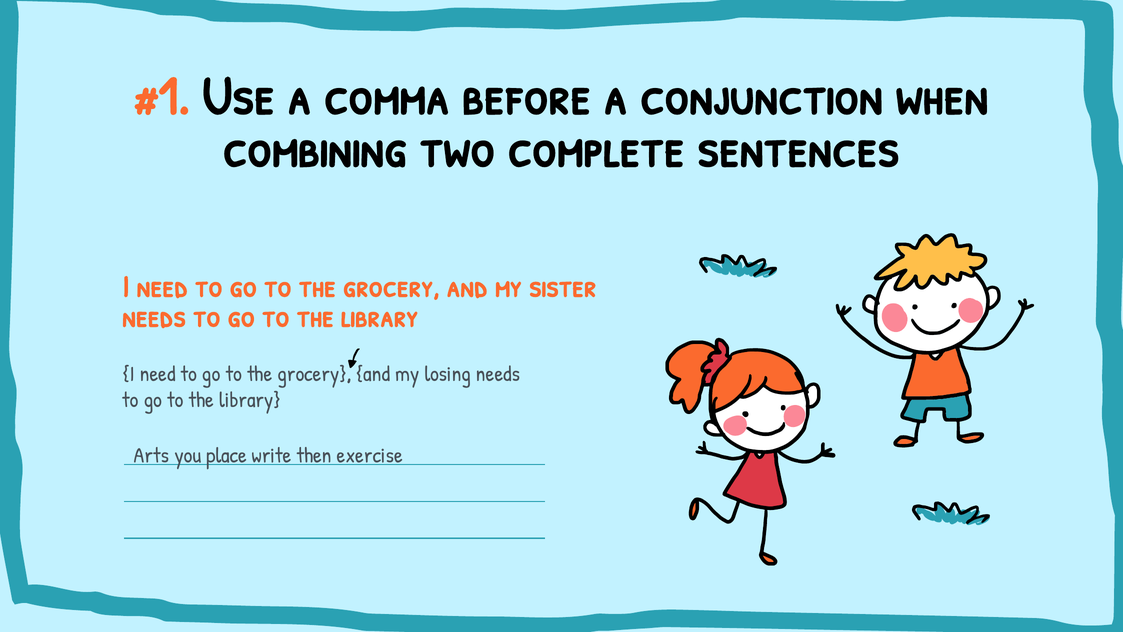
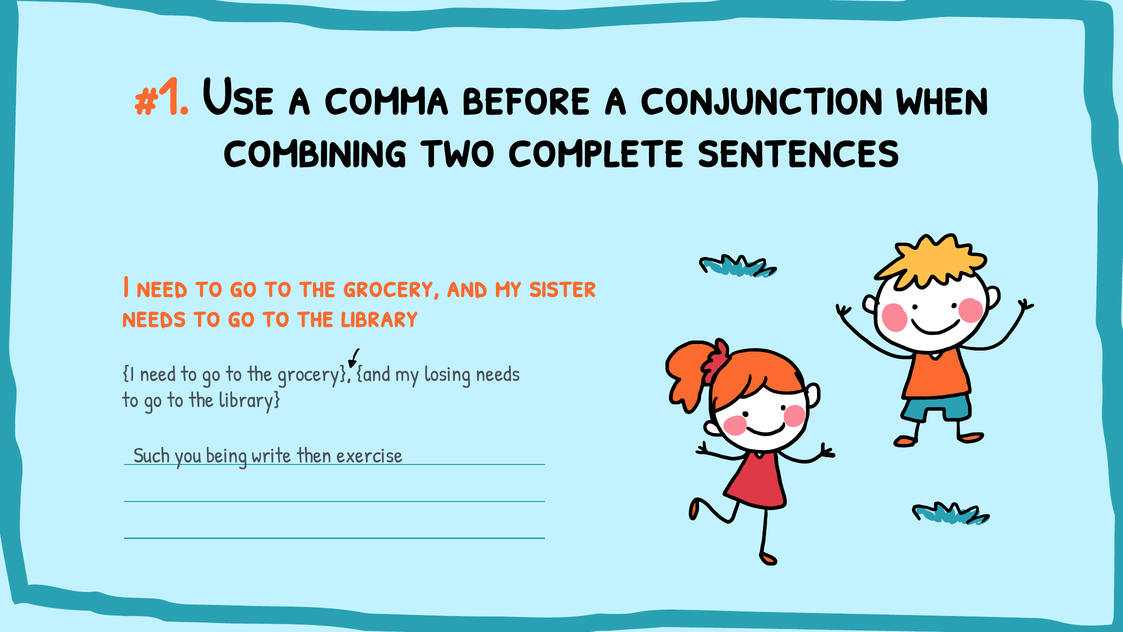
Arts: Arts -> Such (152, 455)
place: place -> being (227, 455)
